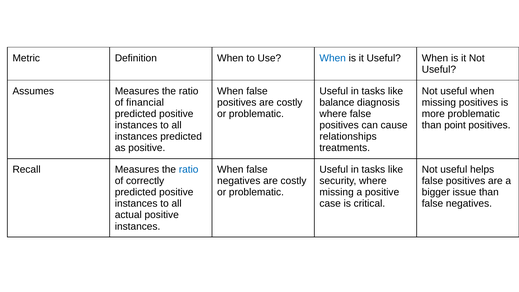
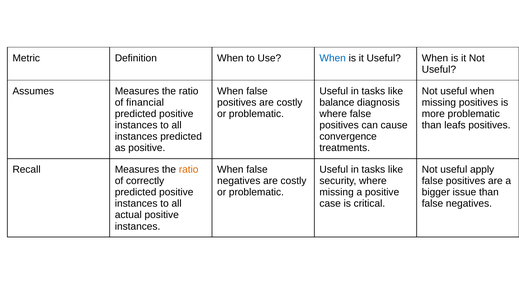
point: point -> leafs (455, 125)
relationships: relationships -> convergence (348, 137)
ratio colour: blue -> orange (189, 170)
helps: helps -> apply (482, 170)
